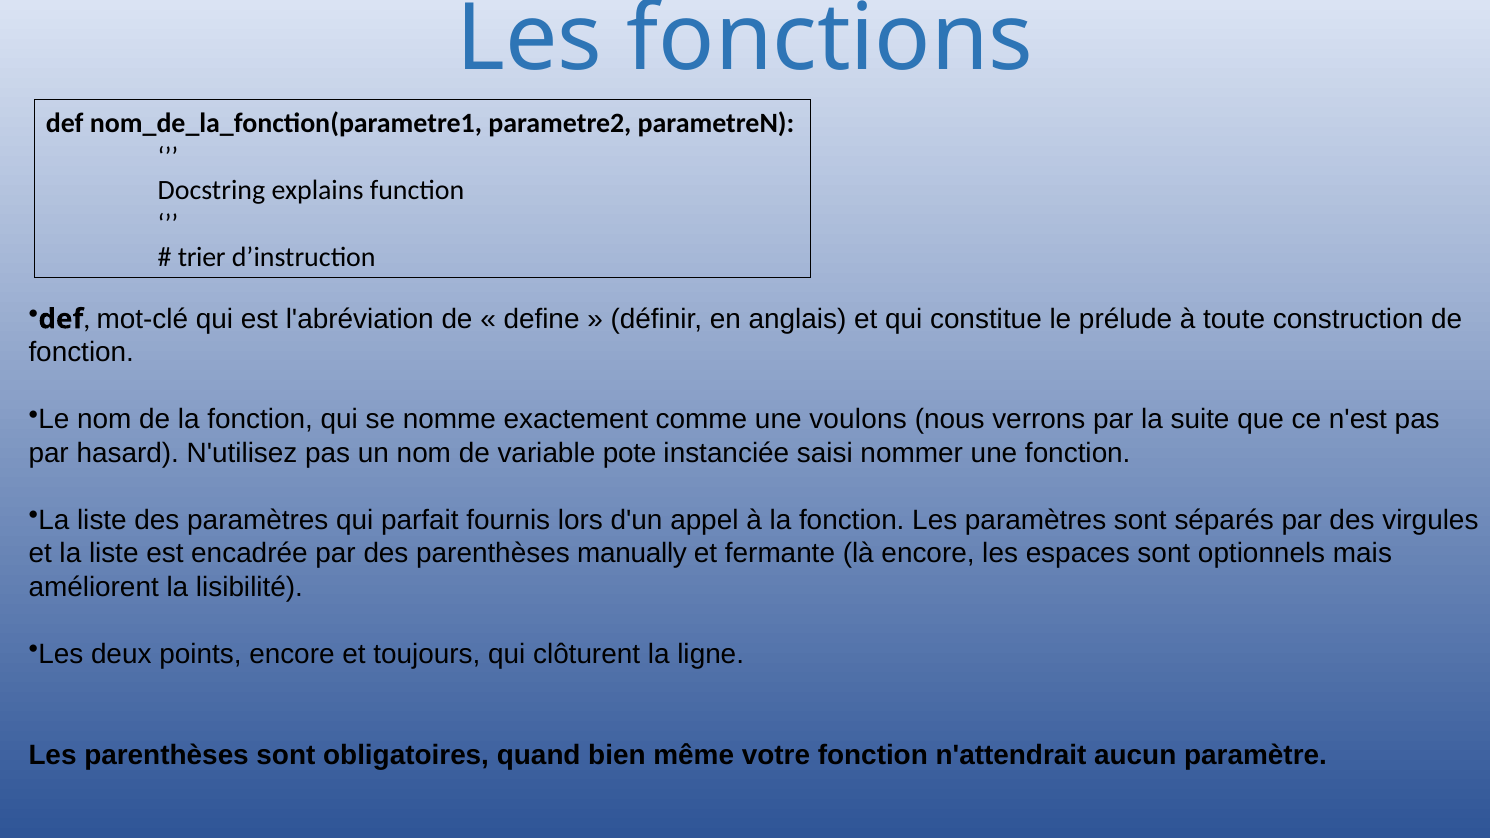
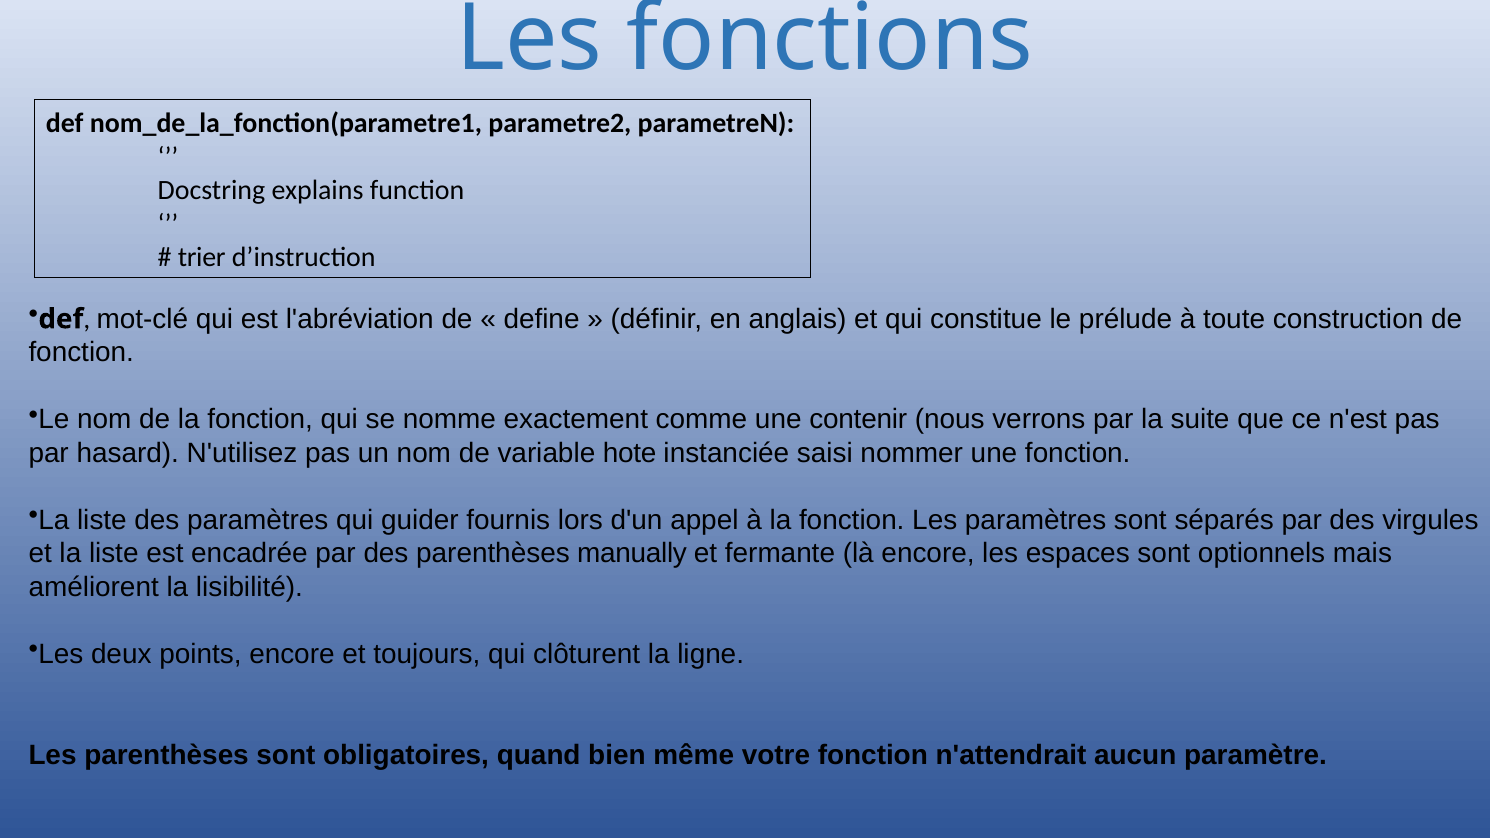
voulons: voulons -> contenir (858, 420)
pote: pote -> hote (630, 453)
parfait: parfait -> guider (420, 520)
